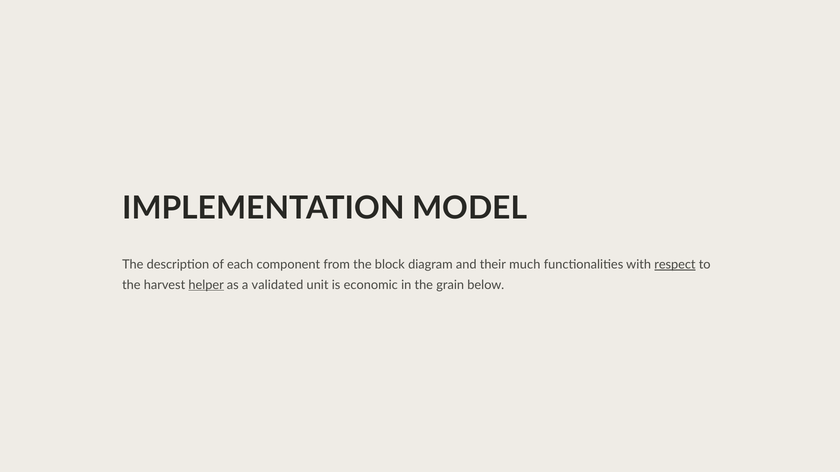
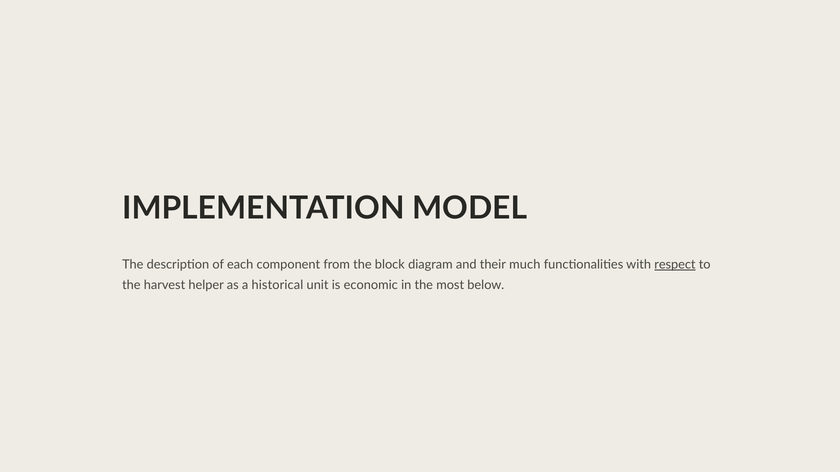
helper underline: present -> none (206, 285)
validated: validated -> historical (277, 285)
grain: grain -> most (450, 285)
